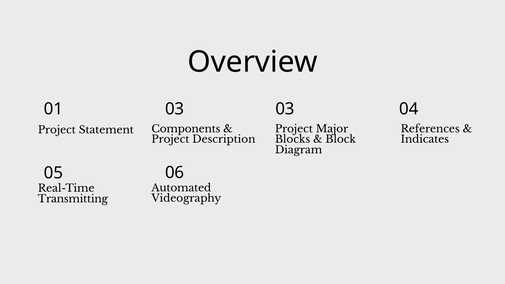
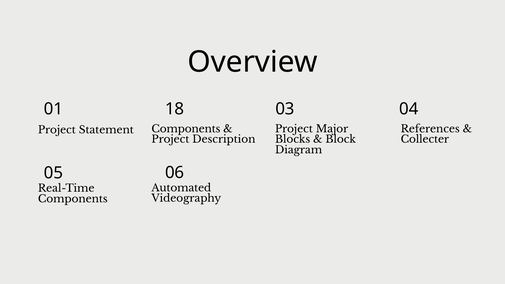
01 03: 03 -> 18 (175, 109)
Indicates: Indicates -> Collecter (425, 140)
Transmitting: Transmitting -> Components (73, 199)
